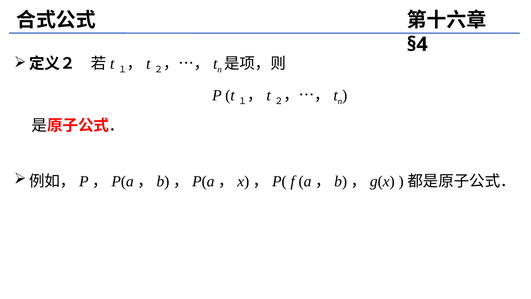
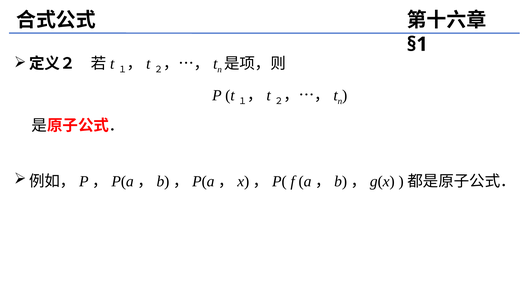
§4: §4 -> §1 (417, 44)
